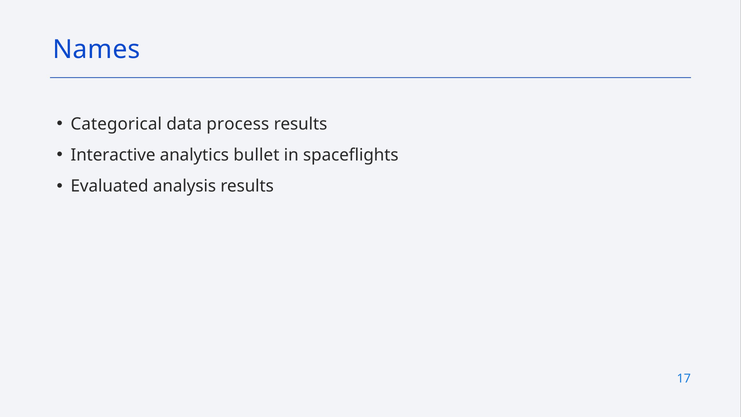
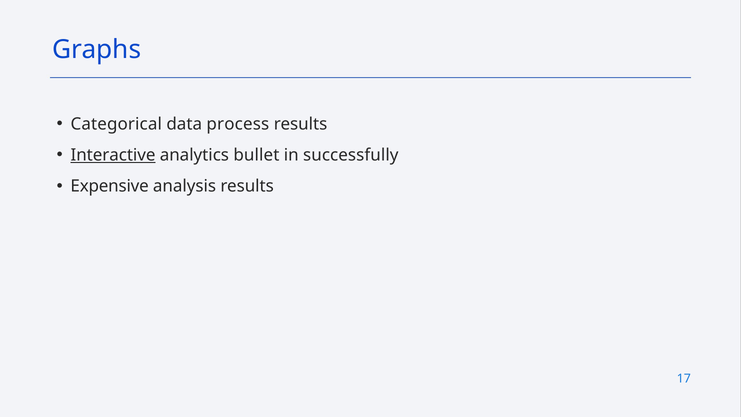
Names: Names -> Graphs (97, 49)
Interactive underline: none -> present (113, 155)
spaceflights: spaceflights -> successfully (351, 155)
Evaluated: Evaluated -> Expensive (110, 186)
